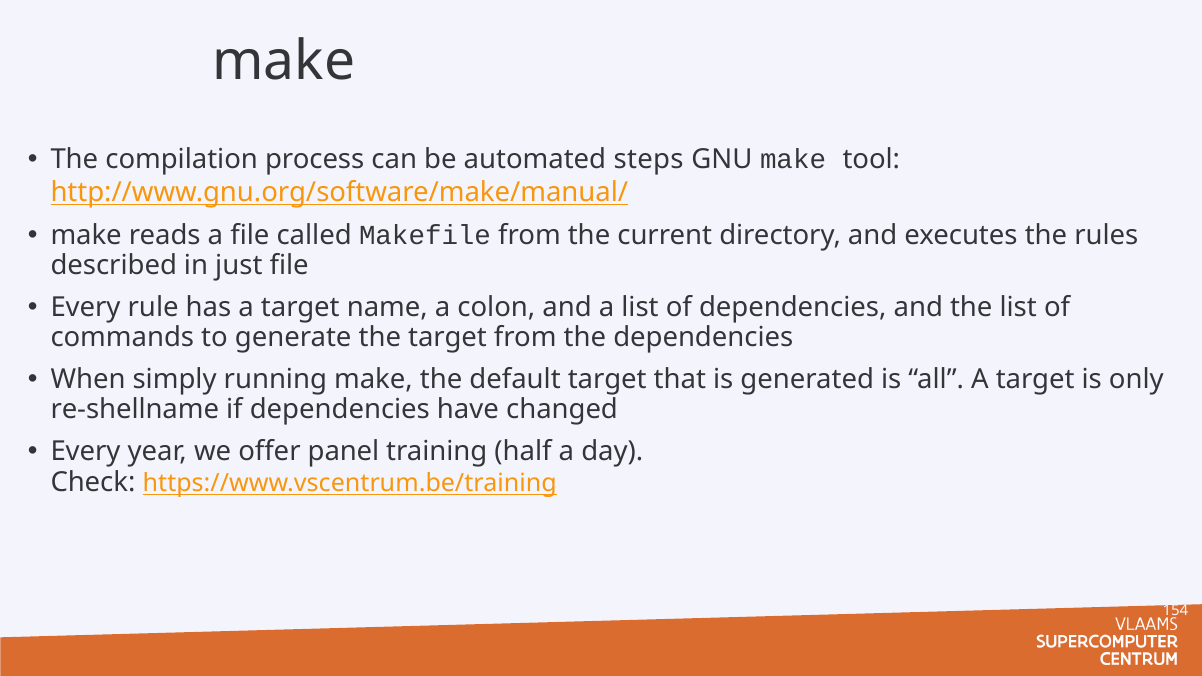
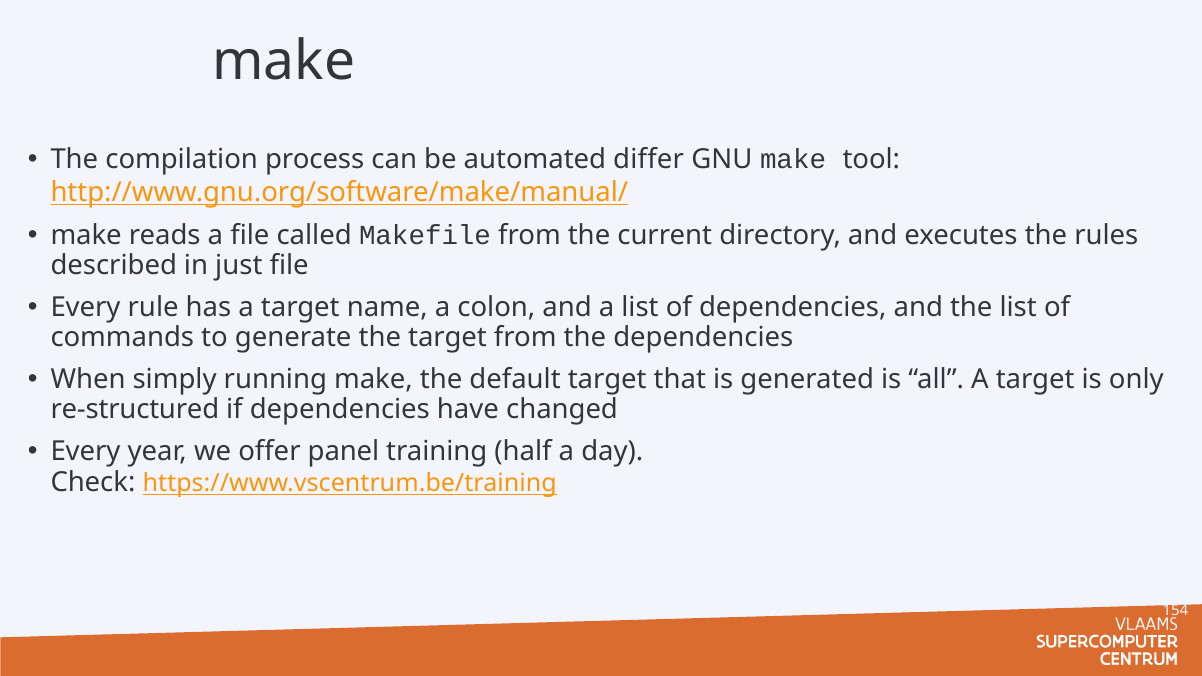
steps: steps -> differ (649, 159)
re-shellname: re-shellname -> re-structured (135, 409)
